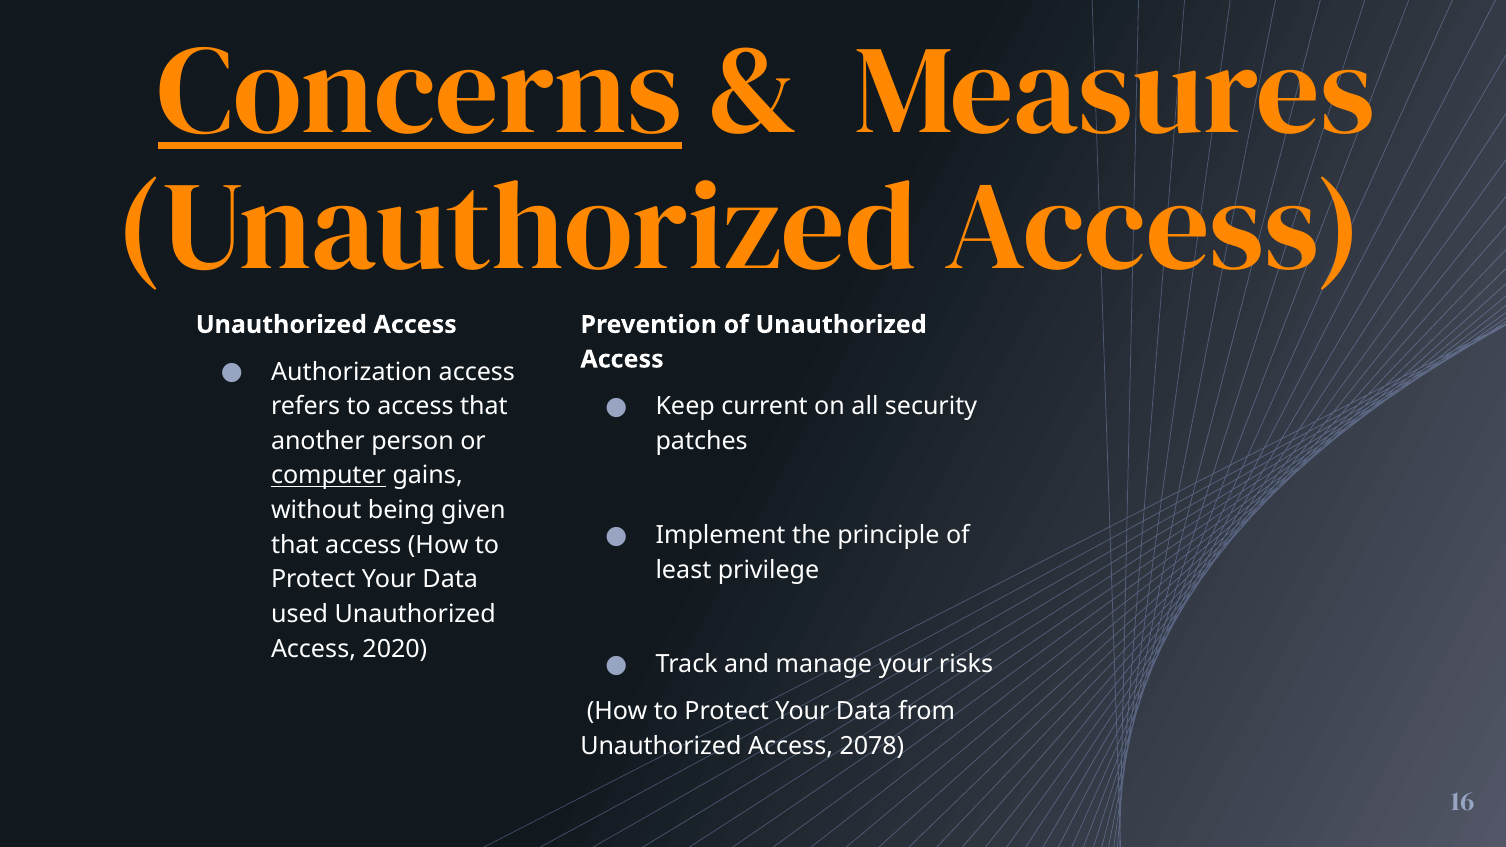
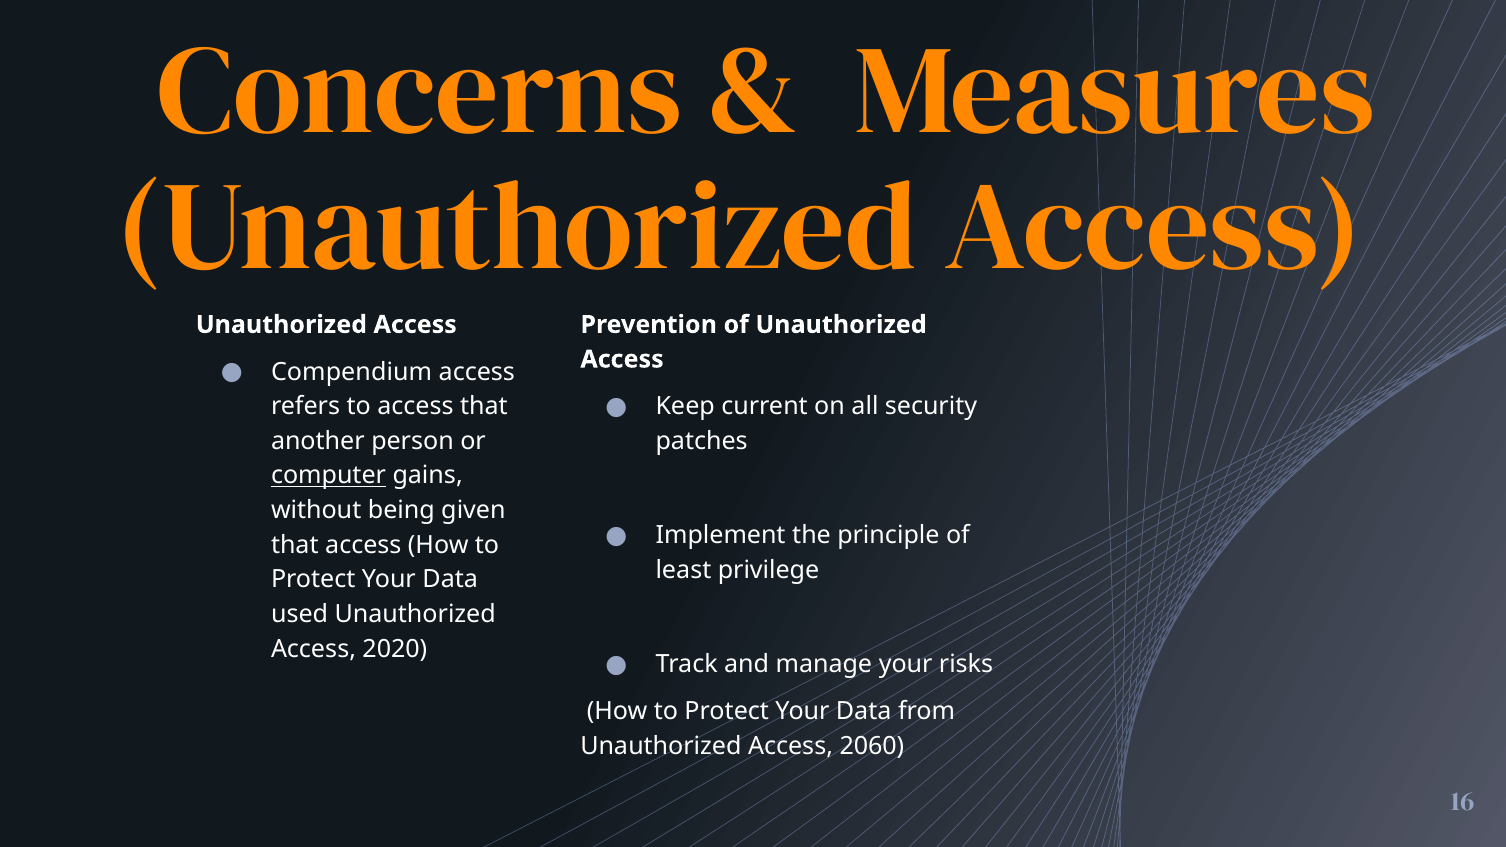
Concerns underline: present -> none (420, 91)
Authorization: Authorization -> Compendium (352, 372)
2078: 2078 -> 2060 (872, 746)
